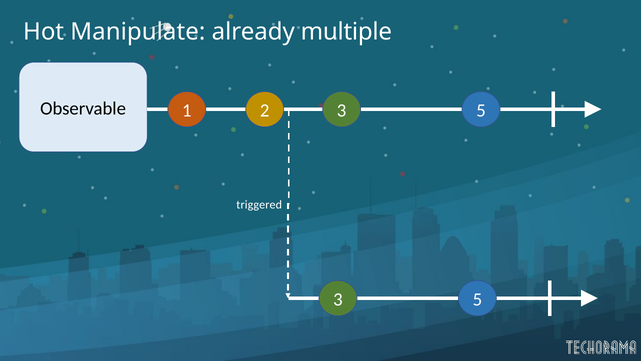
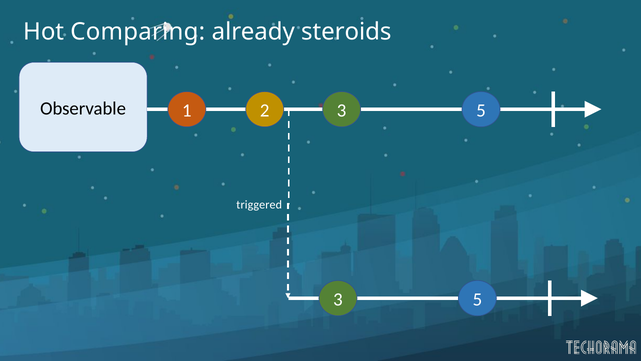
Manipulate: Manipulate -> Comparing (138, 32)
multiple: multiple -> steroids (346, 32)
